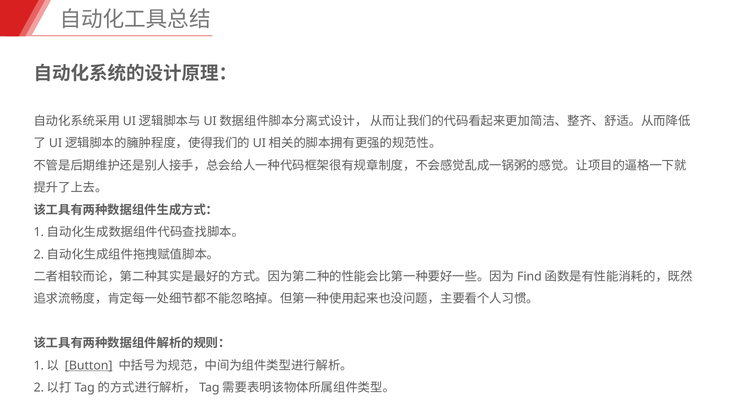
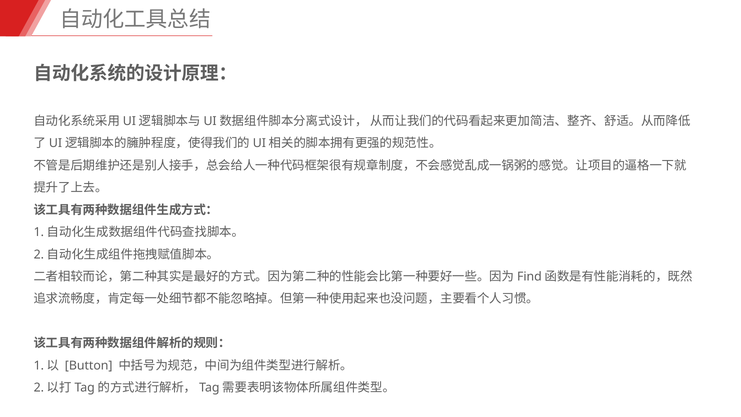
Button underline: present -> none (89, 365)
